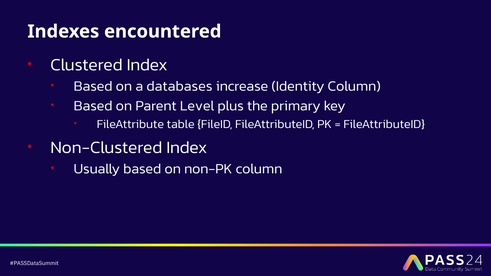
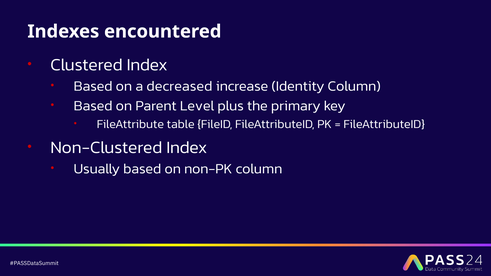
databases: databases -> decreased (179, 86)
